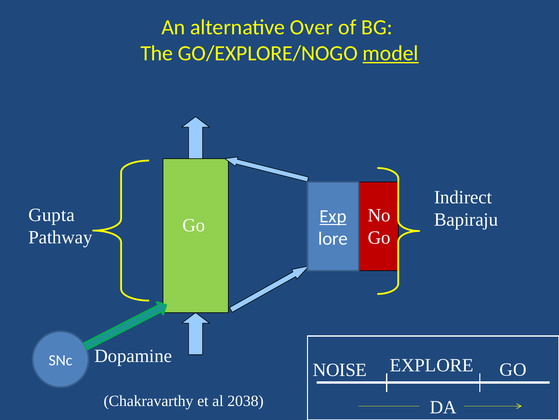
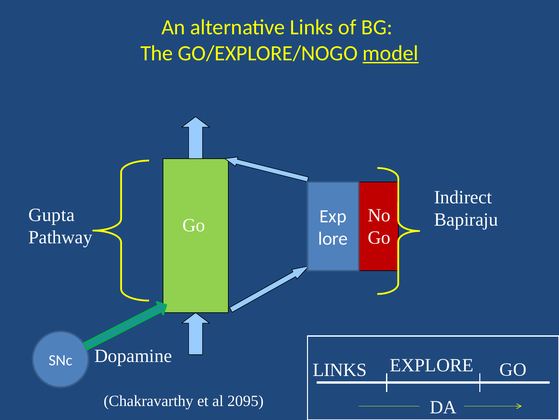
alternative Over: Over -> Links (312, 27)
Exp underline: present -> none (333, 216)
NOISE: NOISE -> LINKS (340, 369)
2038: 2038 -> 2095 (246, 400)
